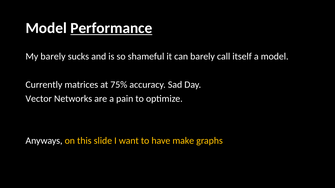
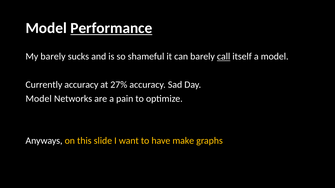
call underline: none -> present (224, 57)
Currently matrices: matrices -> accuracy (81, 85)
75%: 75% -> 27% (119, 85)
Vector: Vector -> Model (39, 99)
